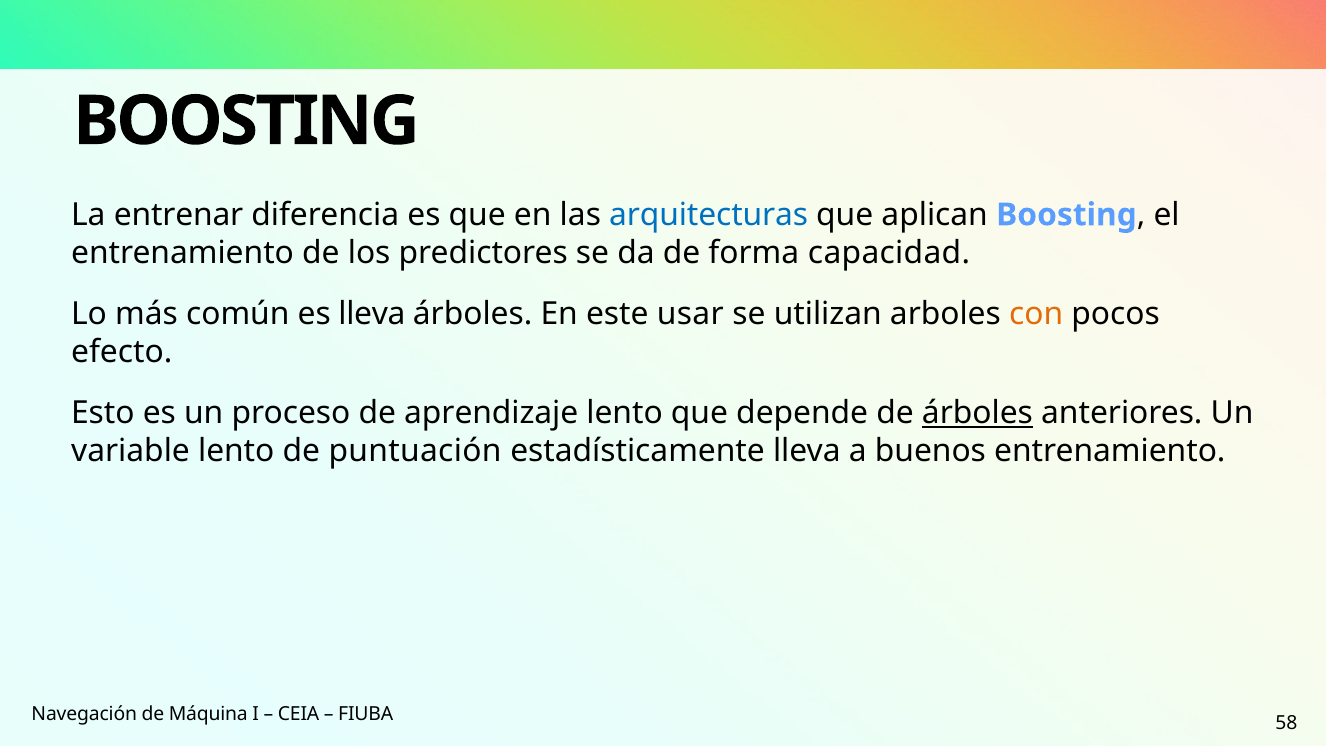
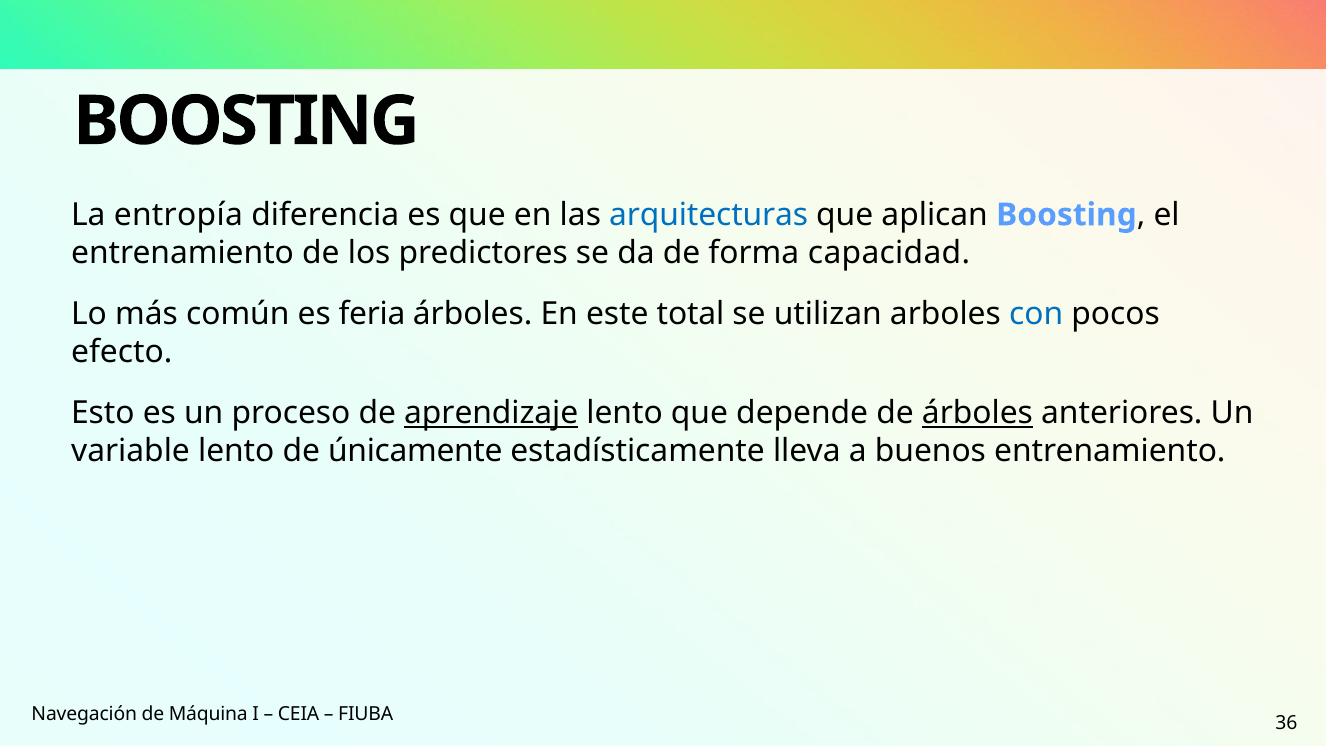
entrenar: entrenar -> entropía (178, 215)
es lleva: lleva -> feria (372, 314)
usar: usar -> total (691, 314)
con colour: orange -> blue (1036, 314)
aprendizaje underline: none -> present (491, 413)
puntuación: puntuación -> únicamente (415, 451)
58: 58 -> 36 (1286, 723)
